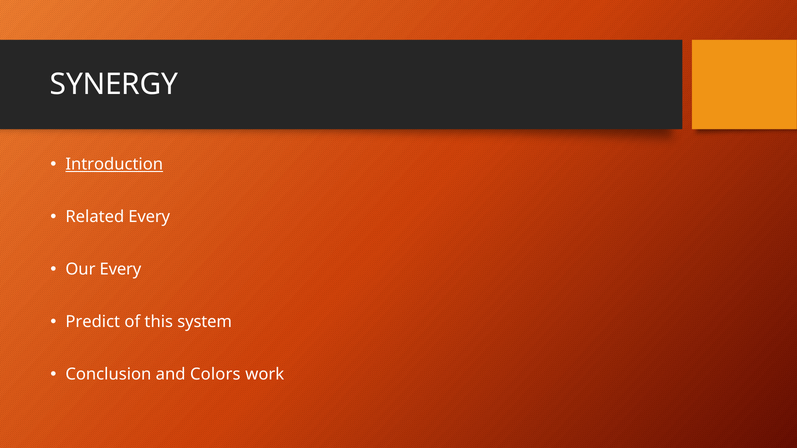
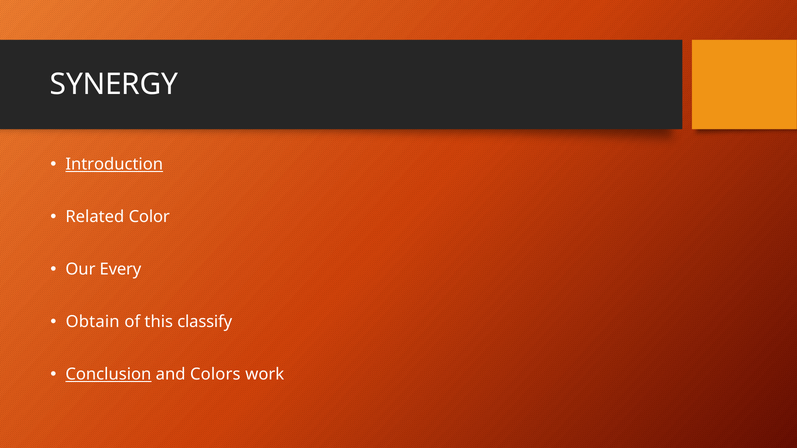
Related Every: Every -> Color (149, 217)
Predict: Predict -> Obtain (93, 322)
system: system -> classify (205, 322)
Conclusion underline: none -> present (108, 375)
